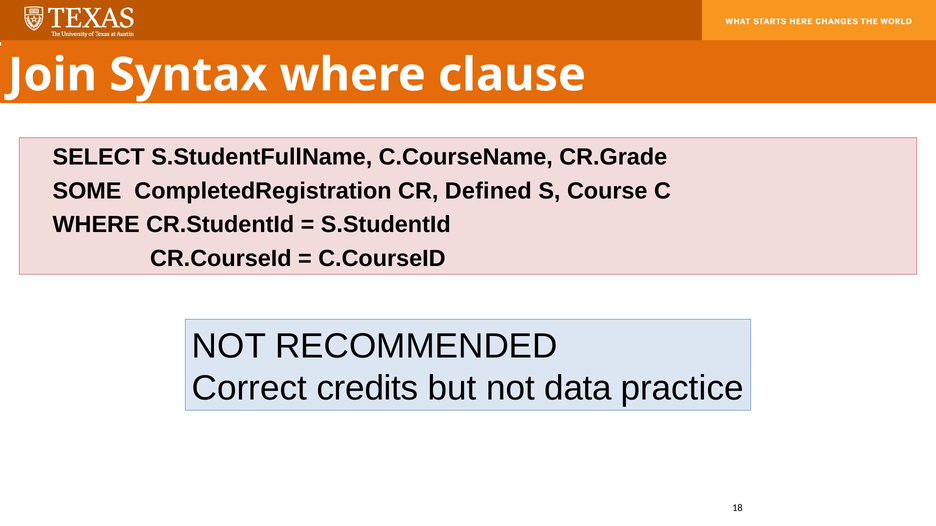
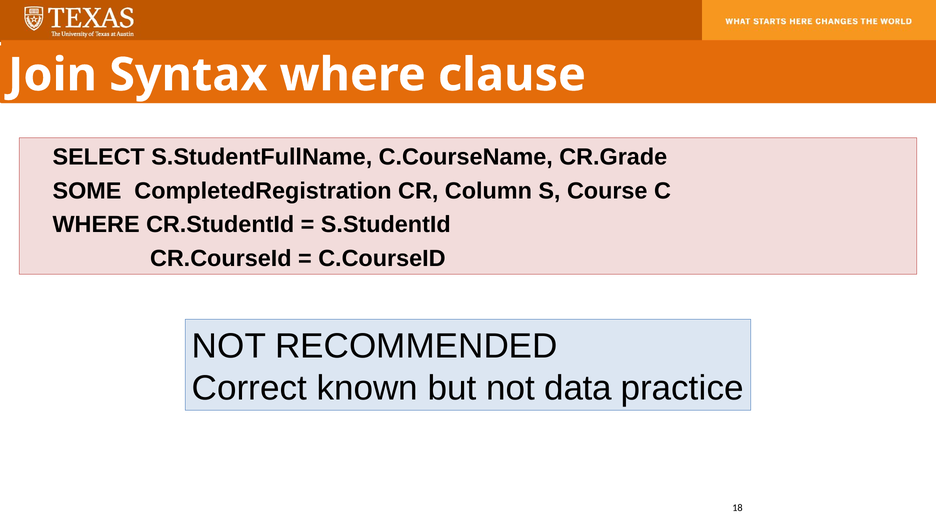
Defined: Defined -> Column (488, 191)
credits: credits -> known (367, 388)
